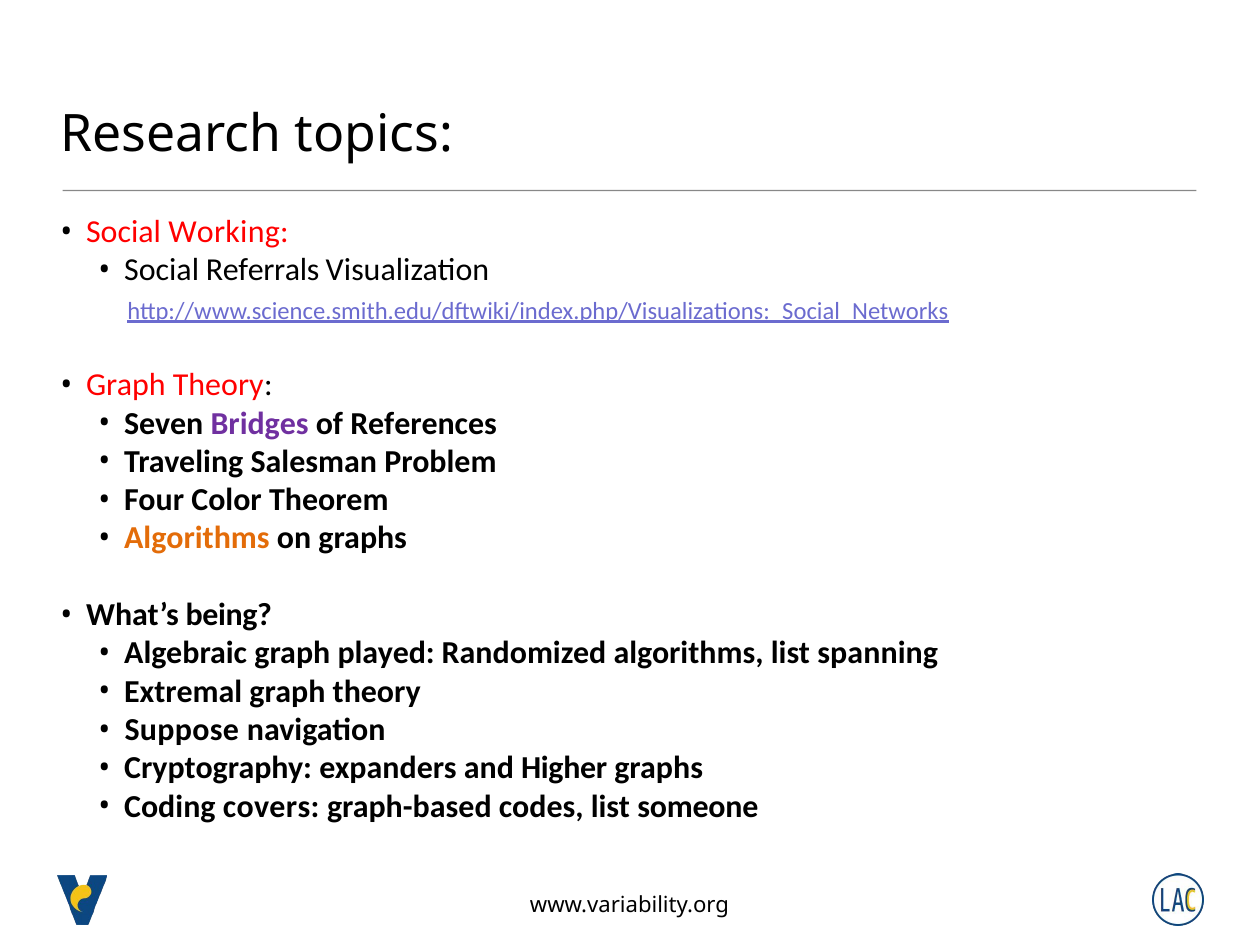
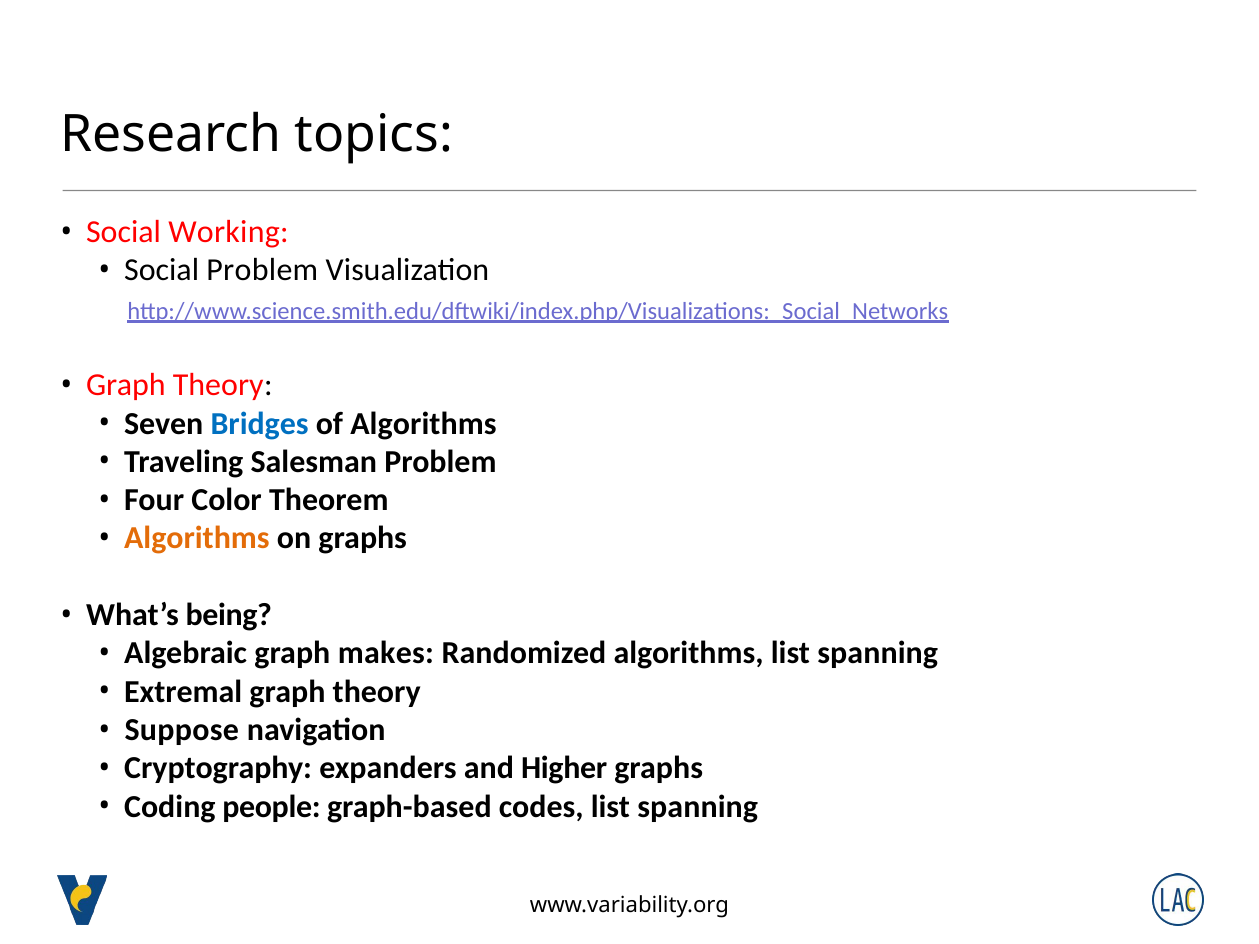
Social Referrals: Referrals -> Problem (262, 270)
Bridges colour: purple -> blue (260, 424)
of References: References -> Algorithms (423, 424)
played: played -> makes (386, 654)
covers: covers -> people (271, 807)
codes list someone: someone -> spanning (698, 807)
